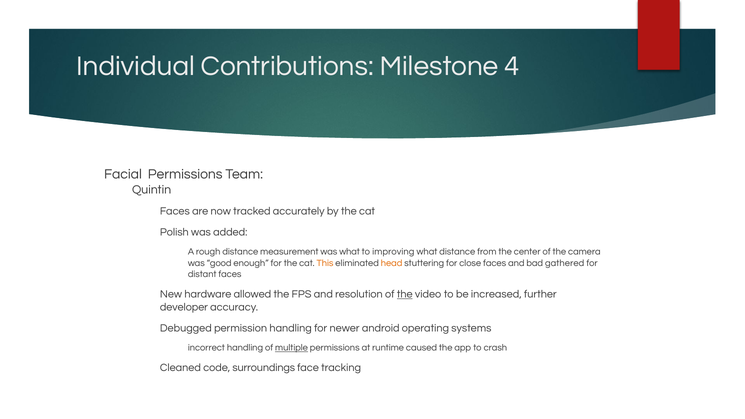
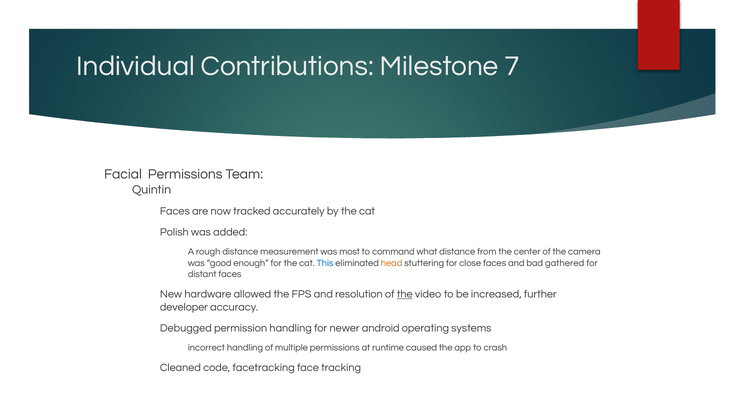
4: 4 -> 7 (512, 66)
was what: what -> most (350, 252)
improving: improving -> command (393, 252)
This colour: orange -> blue (325, 263)
multiple underline: present -> none (292, 348)
surroundings: surroundings -> facetracking (264, 368)
